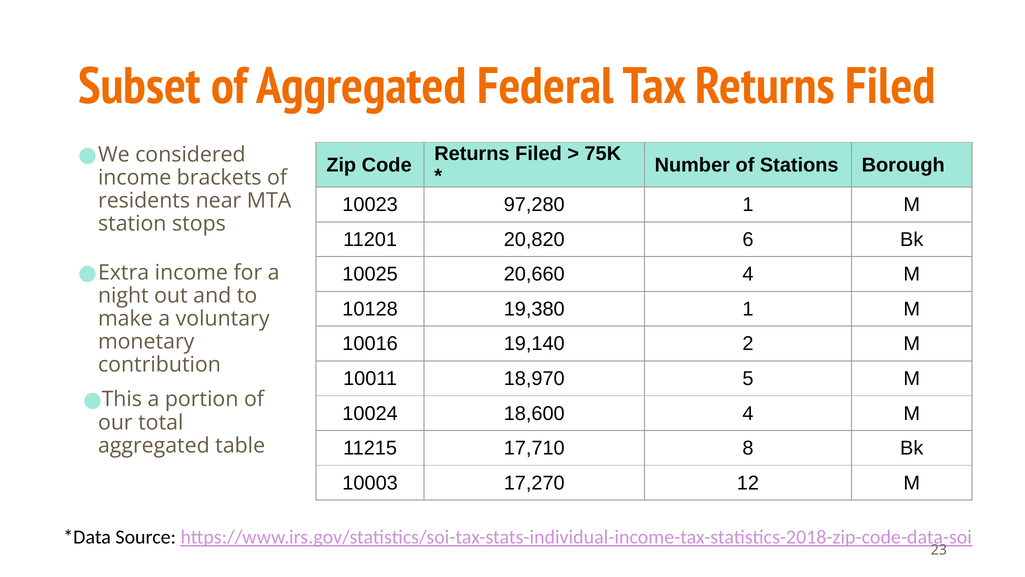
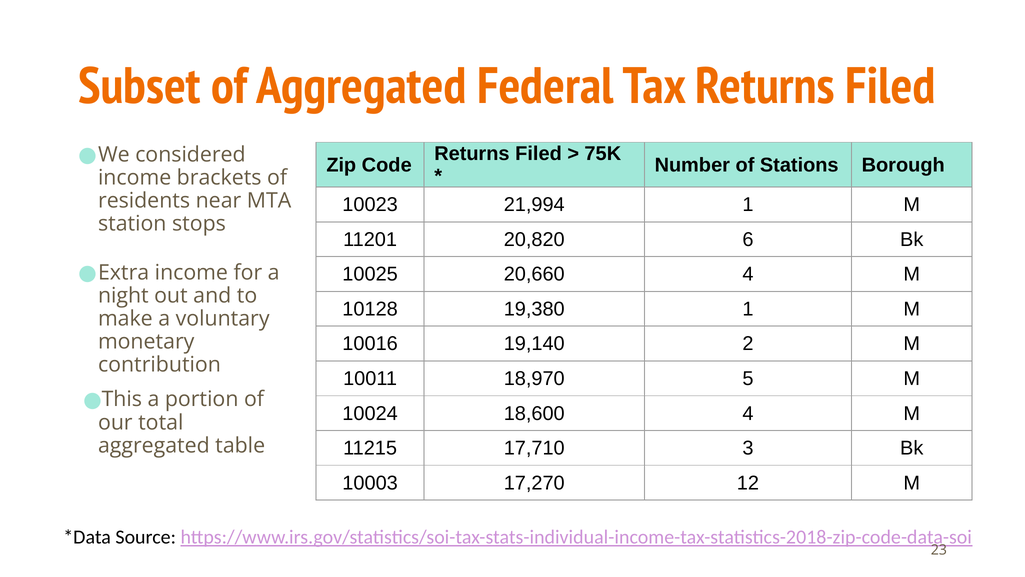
97,280: 97,280 -> 21,994 (534, 205)
8: 8 -> 3 (748, 448)
